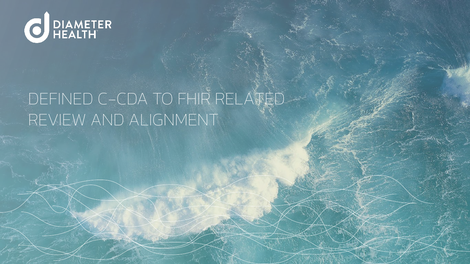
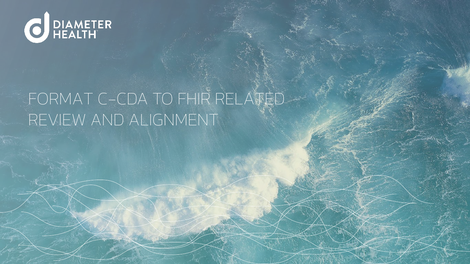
DEFINED: DEFINED -> FORMAT (61, 99)
